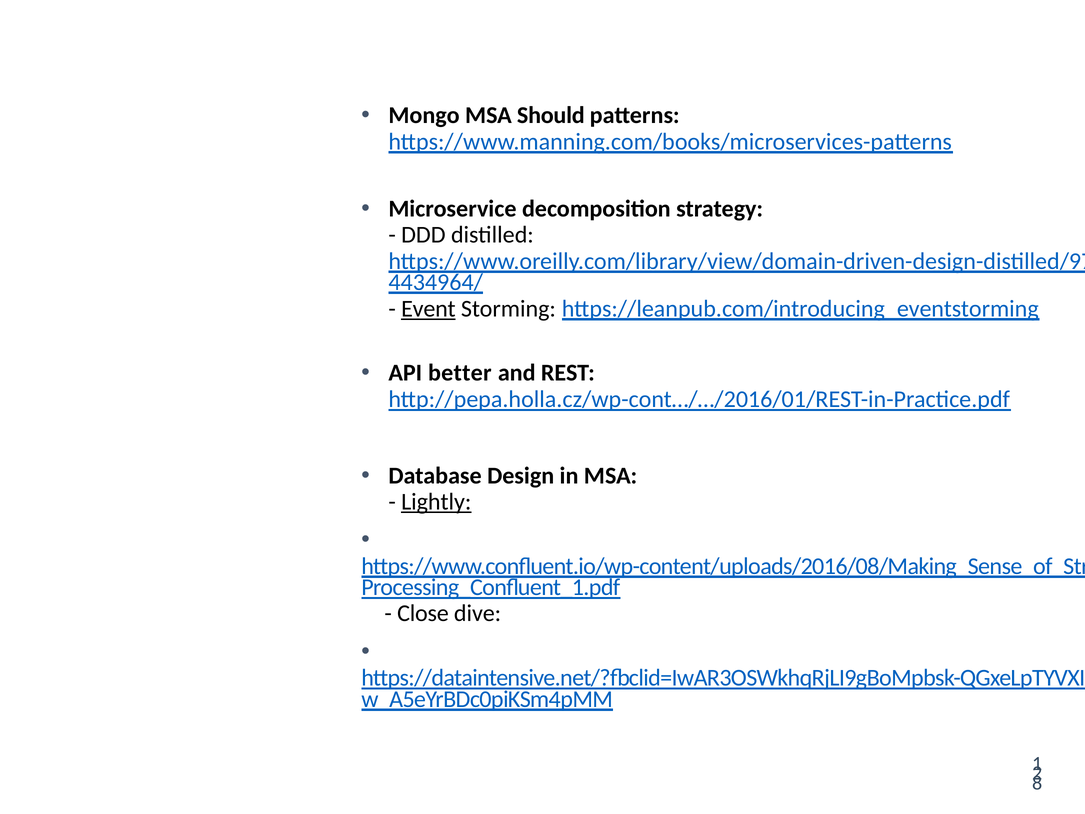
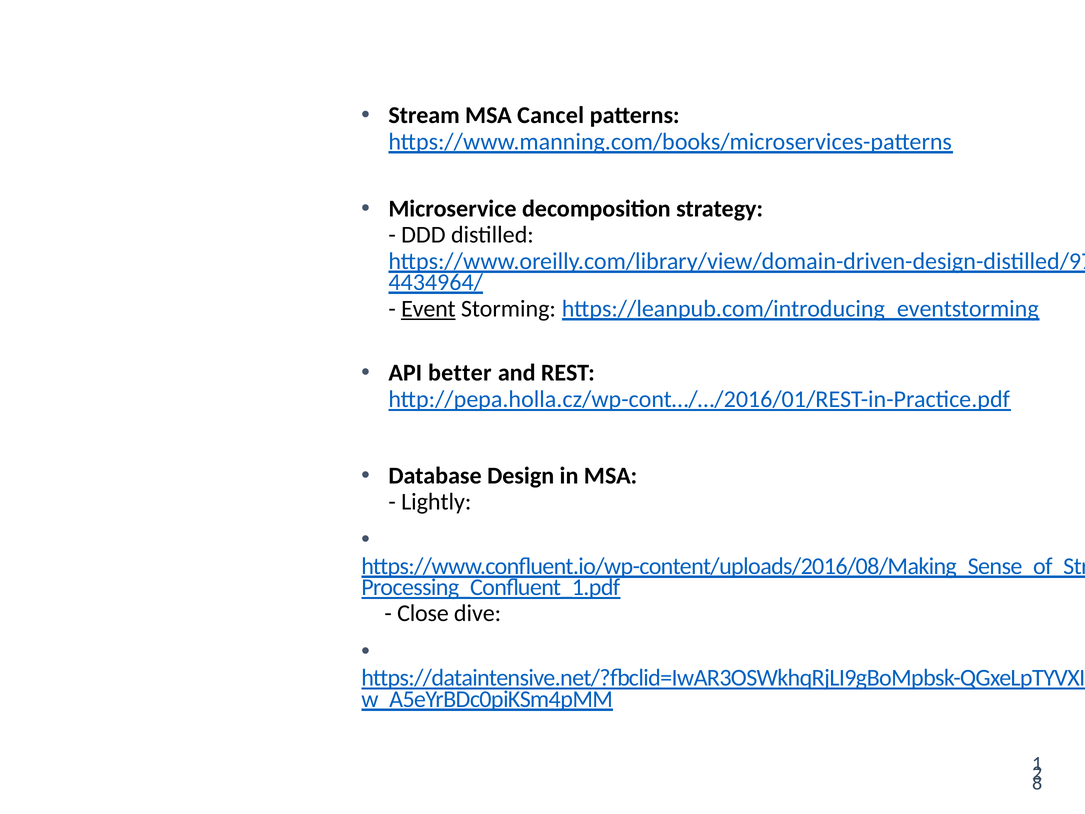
Mongo: Mongo -> Stream (424, 115)
Should: Should -> Cancel (551, 115)
Lightly underline: present -> none (436, 502)
